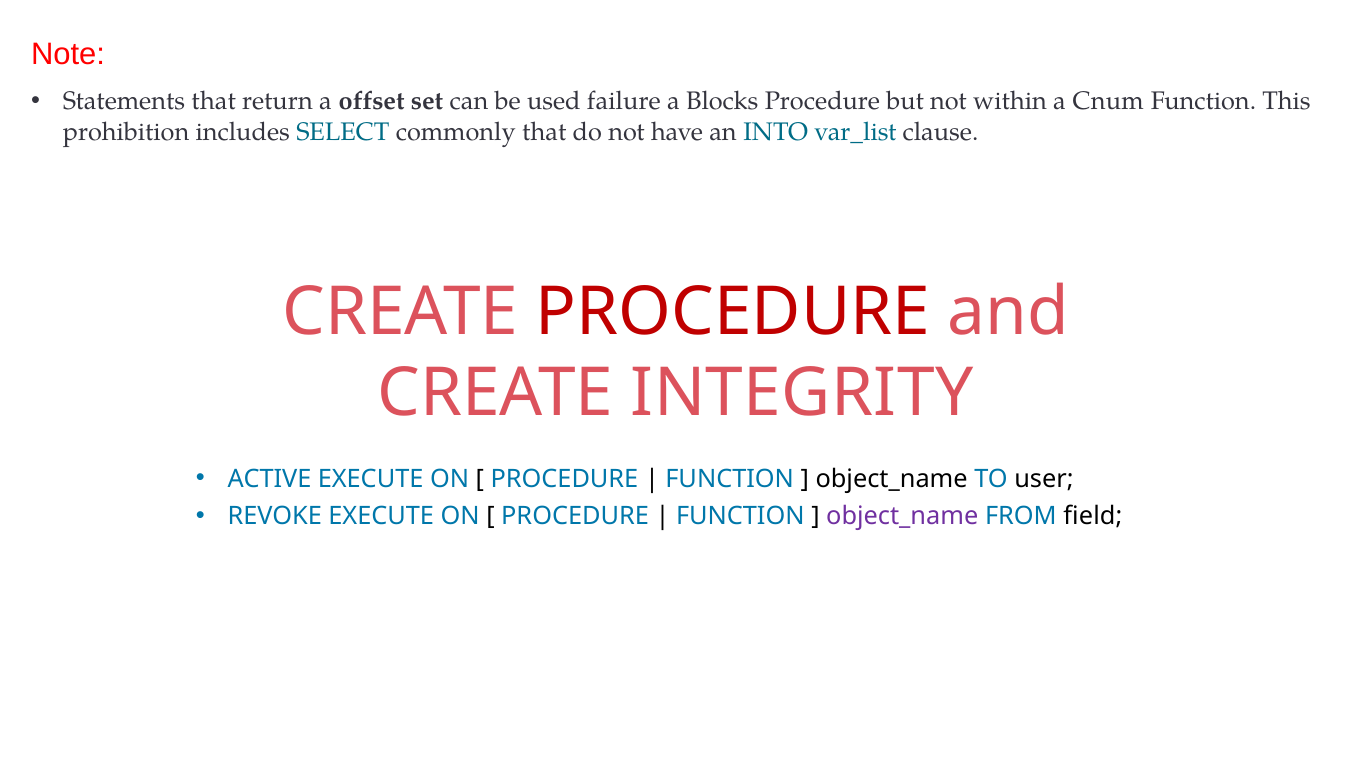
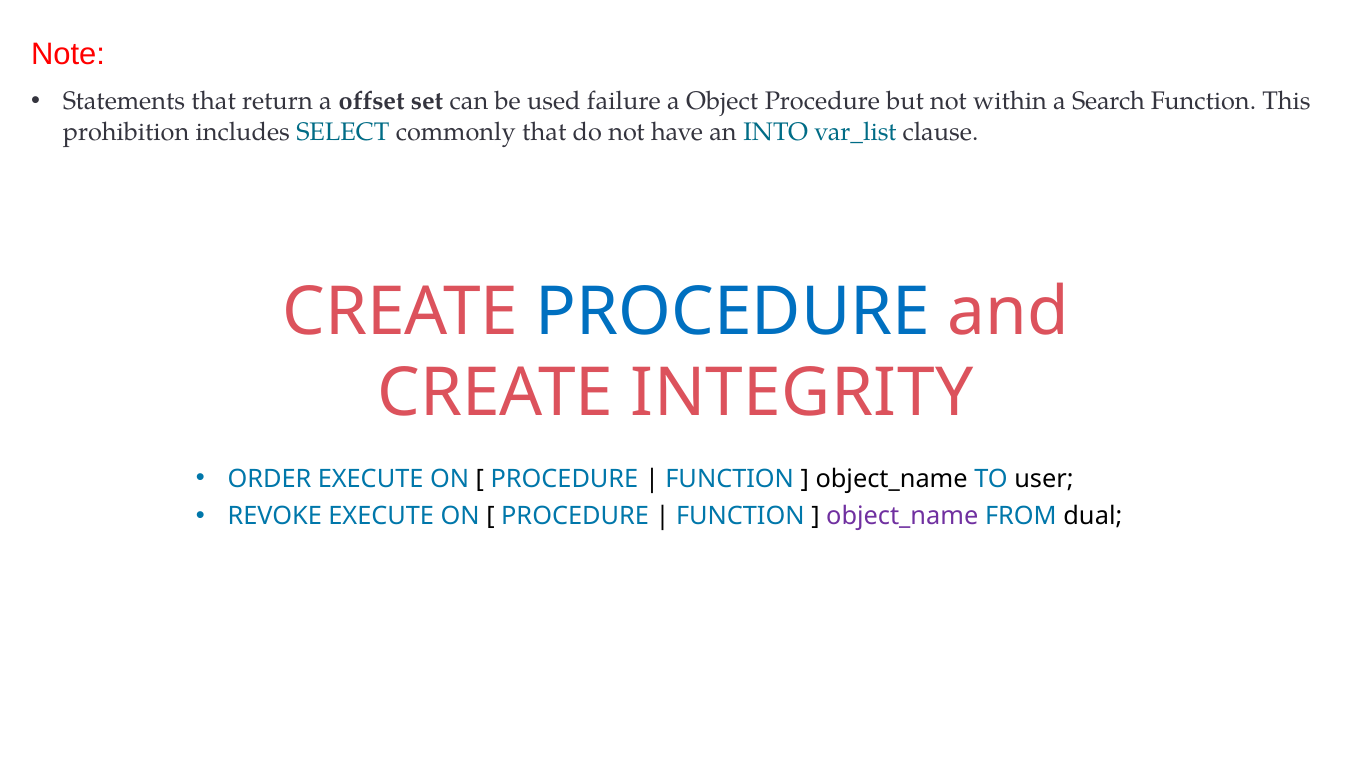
Blocks: Blocks -> Object (722, 102)
Cnum: Cnum -> Search (1109, 102)
PROCEDURE colour: red -> blue (733, 312)
ACTIVE: ACTIVE -> ORDER (269, 479)
field: field -> dual (1093, 516)
